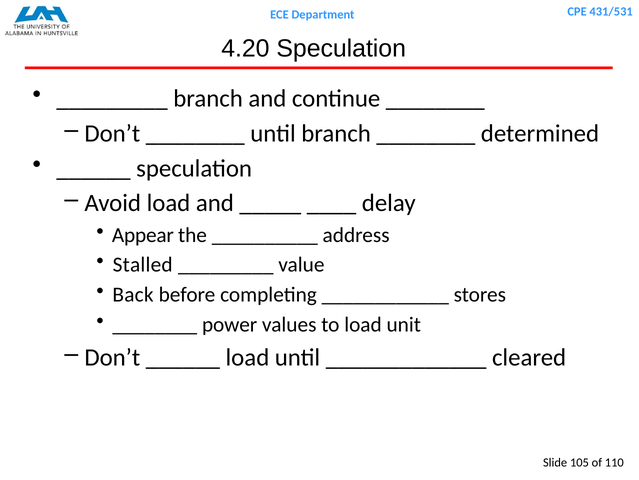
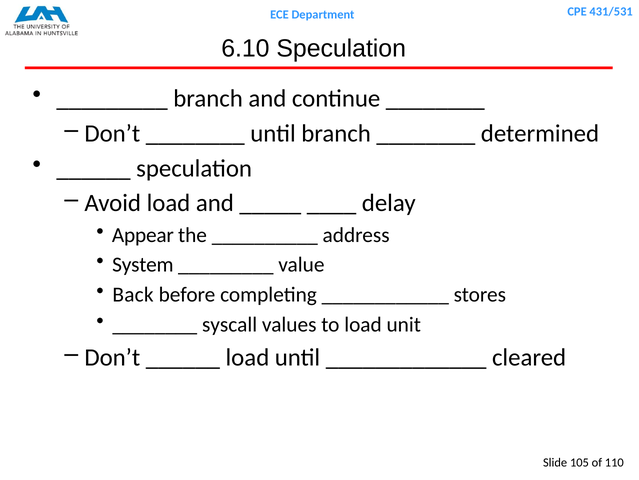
4.20: 4.20 -> 6.10 (245, 48)
Stalled: Stalled -> System (143, 264)
power: power -> syscall (230, 324)
